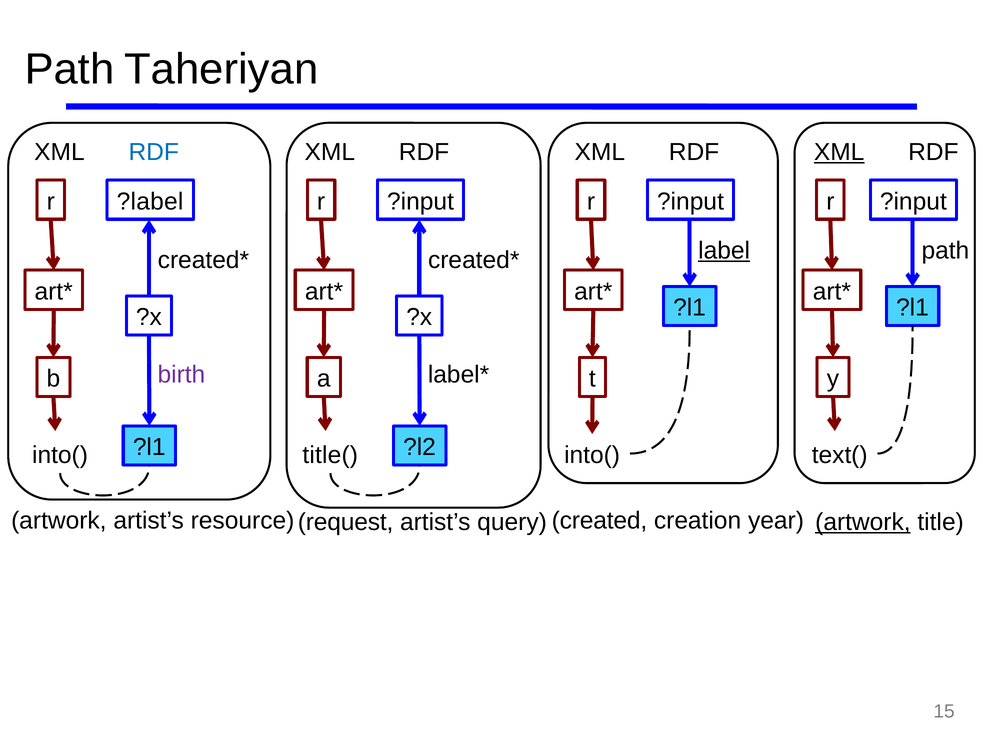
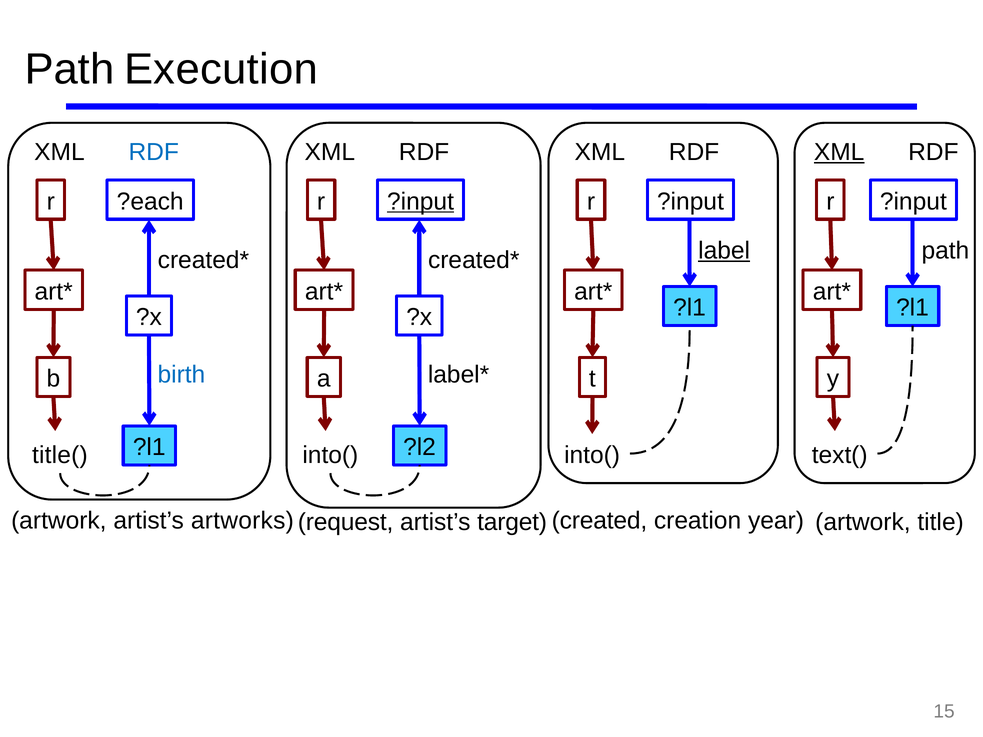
Taheriyan: Taheriyan -> Execution (221, 70)
?label: ?label -> ?each (150, 201)
?input underline: none -> present (421, 201)
birth colour: purple -> blue (181, 375)
into(: into( -> title( (60, 455)
title(: title( -> into( (330, 455)
resource: resource -> artworks (242, 521)
artwork underline: present -> none (863, 522)
query: query -> target (512, 522)
